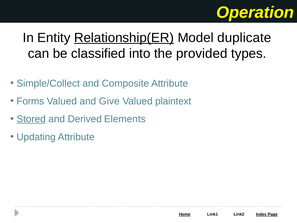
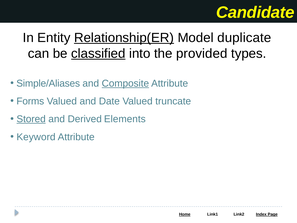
Operation: Operation -> Candidate (255, 13)
classified underline: none -> present (98, 54)
Simple/Collect: Simple/Collect -> Simple/Aliases (48, 83)
Composite underline: none -> present (125, 83)
Give: Give -> Date (109, 101)
plaintext: plaintext -> truncate (173, 101)
Updating: Updating -> Keyword (36, 137)
